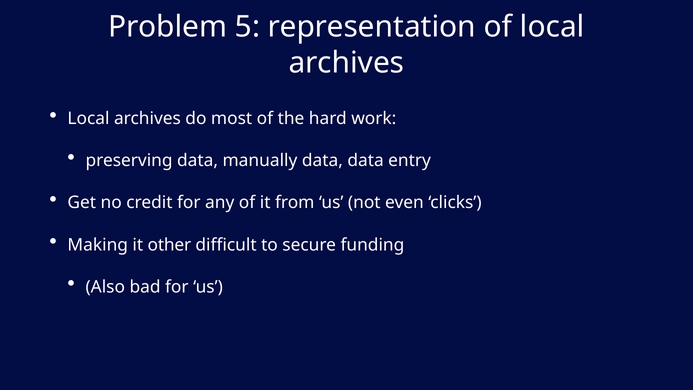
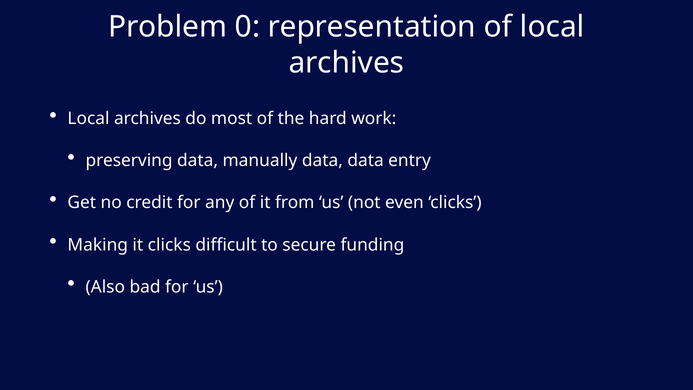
5: 5 -> 0 (248, 27)
it other: other -> clicks (169, 245)
